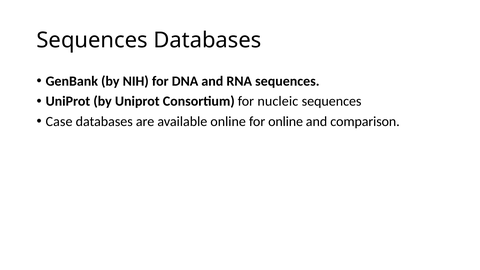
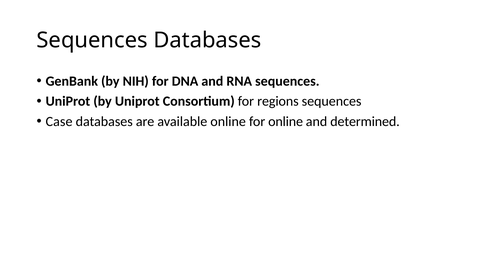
nucleic: nucleic -> regions (278, 101)
comparison: comparison -> determined (365, 121)
